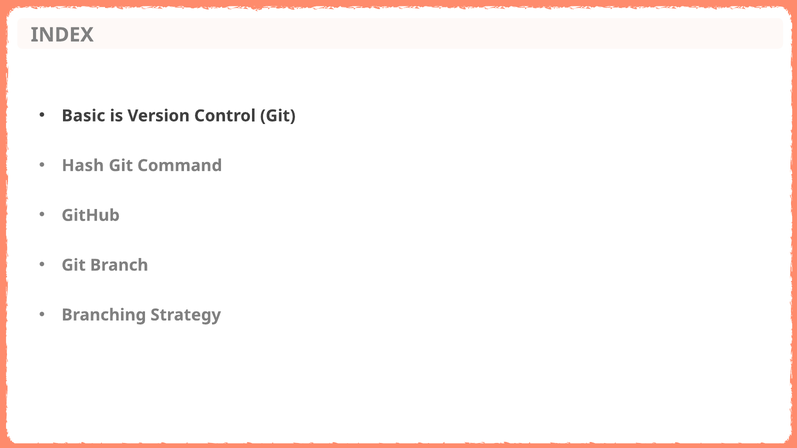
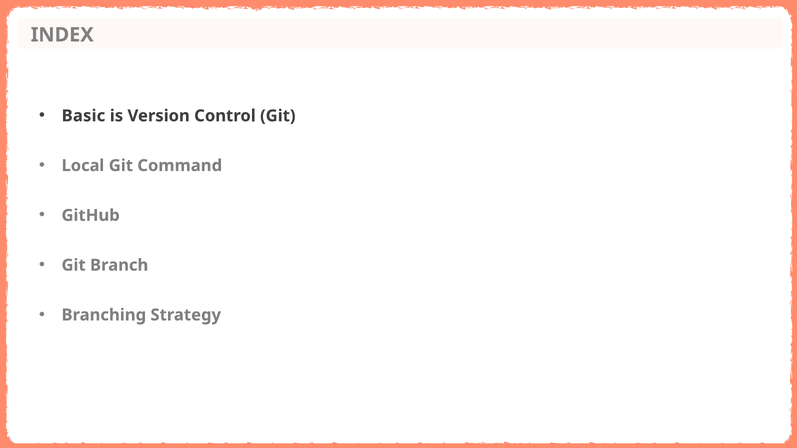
Hash: Hash -> Local (83, 166)
